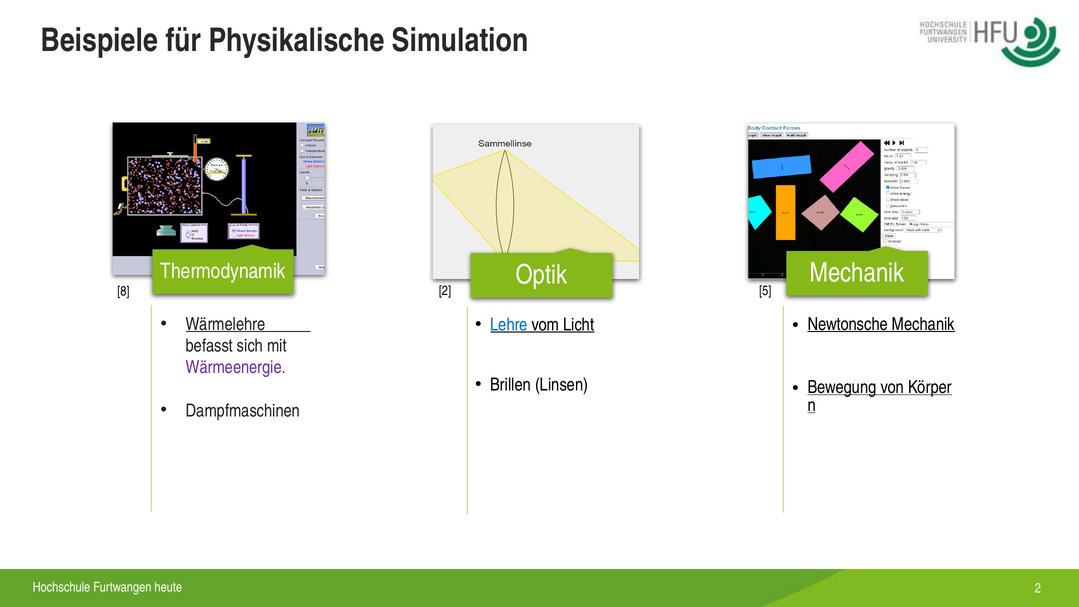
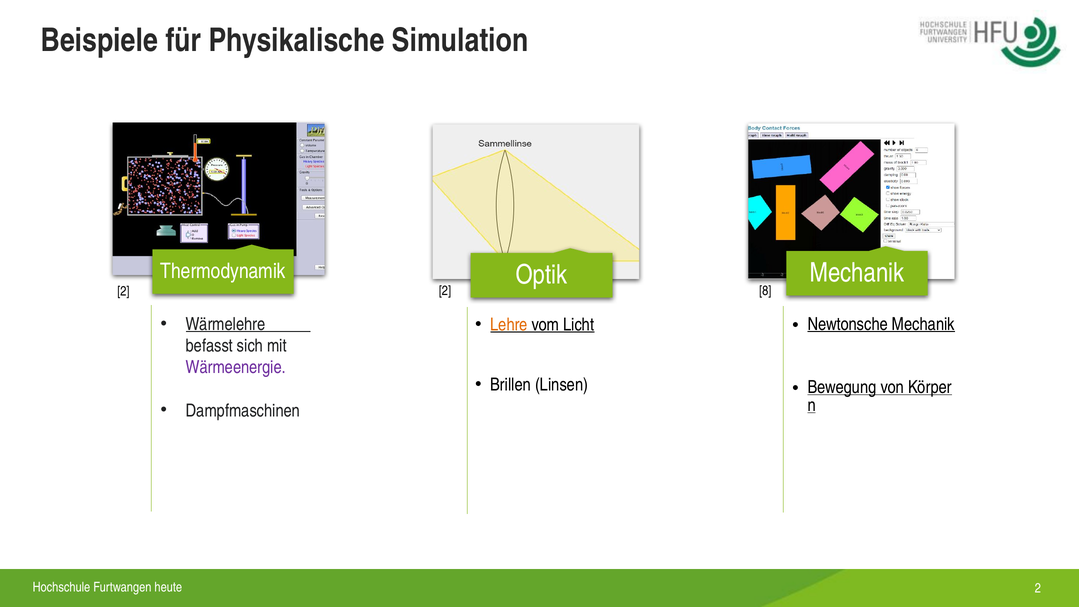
8: 8 -> 2 (123, 291)
5: 5 -> 8 (765, 291)
Lehre colour: blue -> orange (509, 325)
